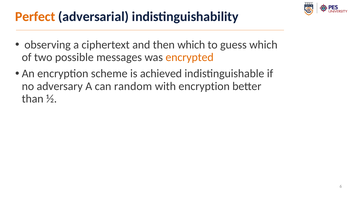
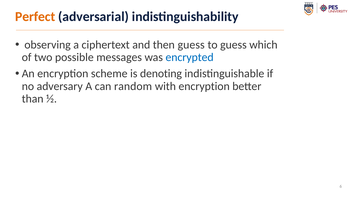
then which: which -> guess (191, 45)
encrypted colour: orange -> blue (190, 57)
achieved: achieved -> denoting (161, 74)
